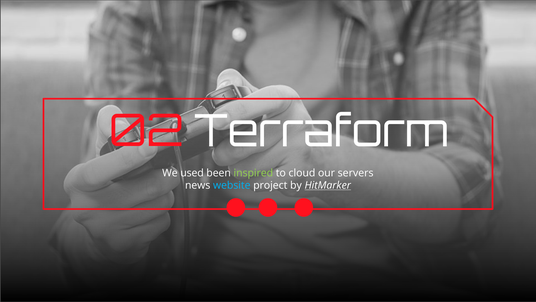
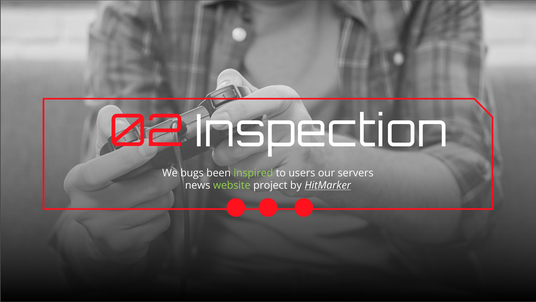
Terraform: Terraform -> Inspection (321, 131)
used: used -> bugs (192, 173)
cloud: cloud -> users (302, 173)
website colour: light blue -> light green (232, 185)
